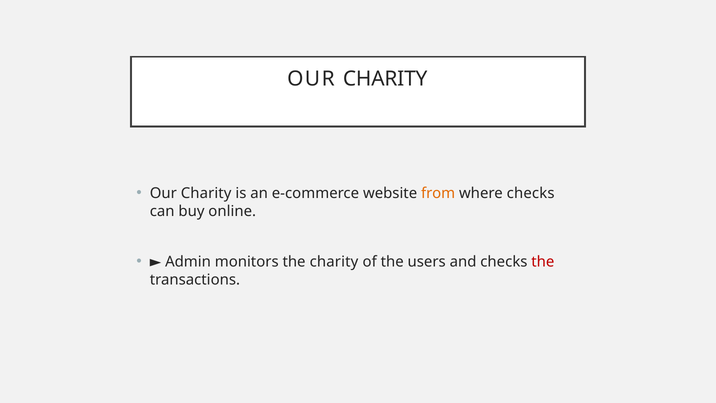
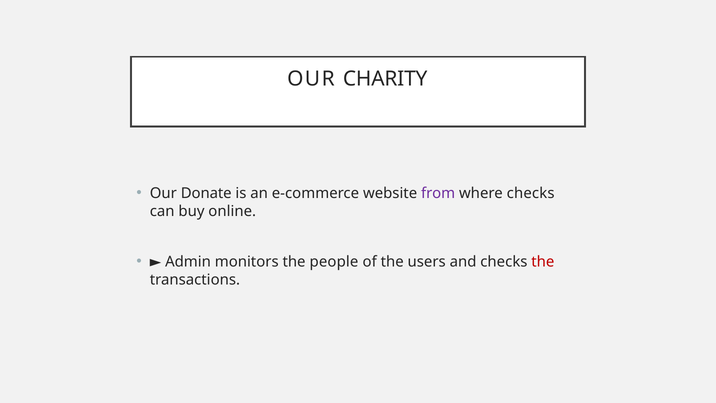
Charity: Charity -> Donate (206, 193)
from colour: orange -> purple (438, 193)
the charity: charity -> people (334, 262)
